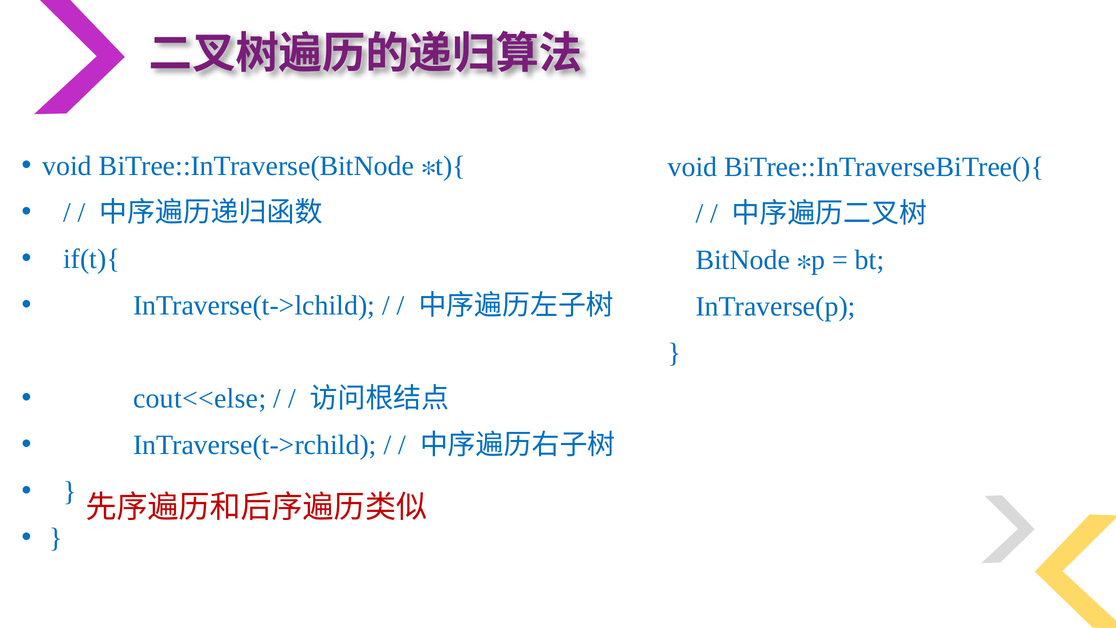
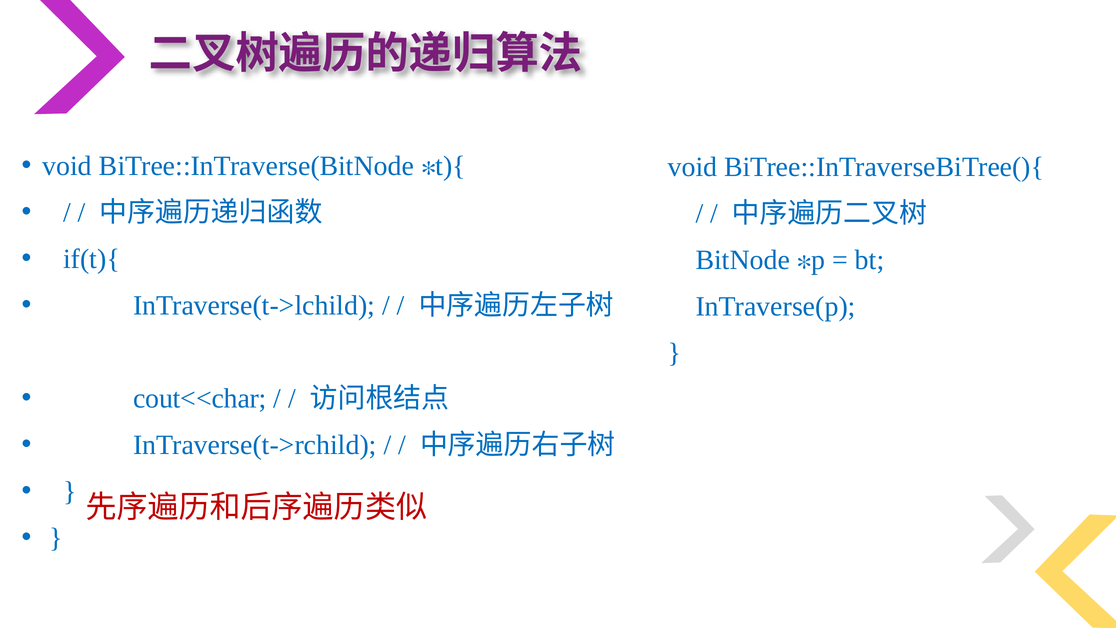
cout<<else: cout<<else -> cout<<char (200, 398)
